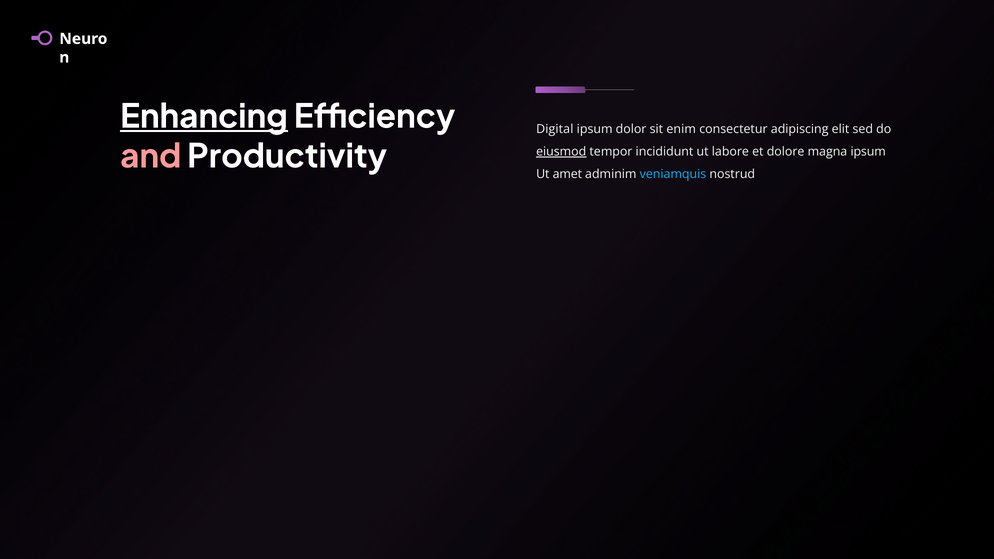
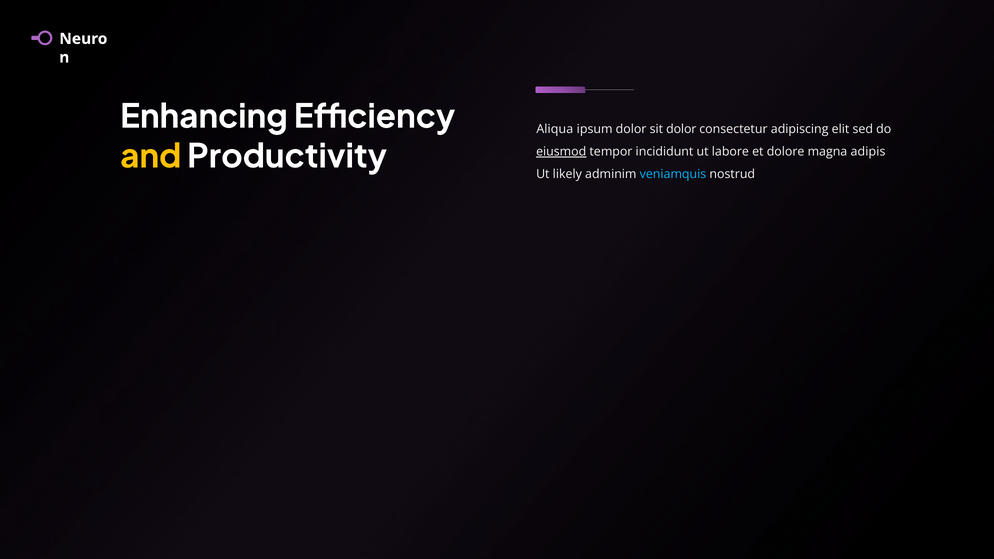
Enhancing underline: present -> none (204, 117)
Digital: Digital -> Aliqua (555, 129)
sit enim: enim -> dolor (681, 129)
and colour: pink -> yellow (151, 157)
magna ipsum: ipsum -> adipis (868, 152)
amet: amet -> likely (567, 174)
